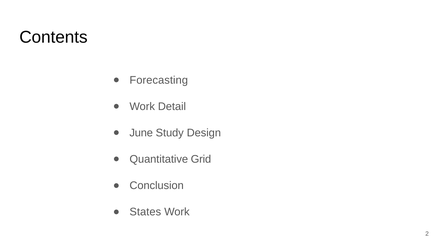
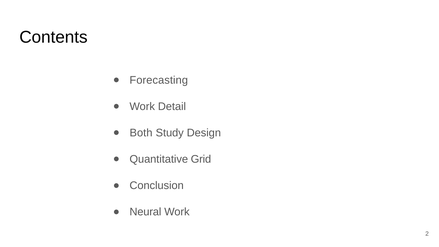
June: June -> Both (141, 133)
States: States -> Neural (145, 212)
